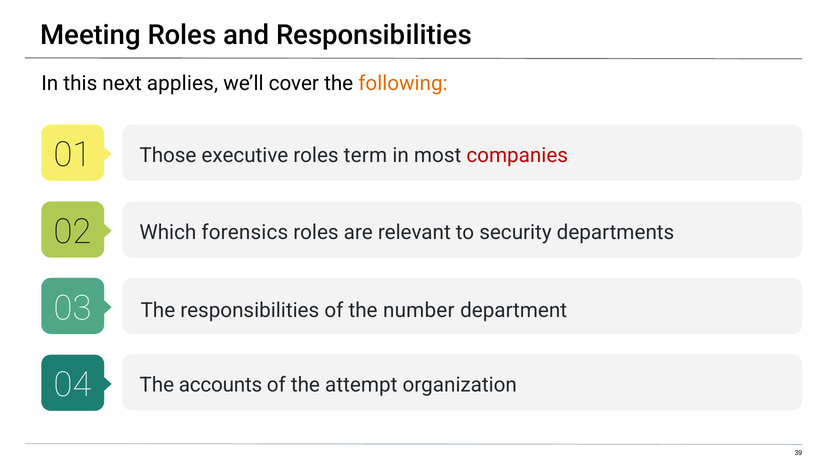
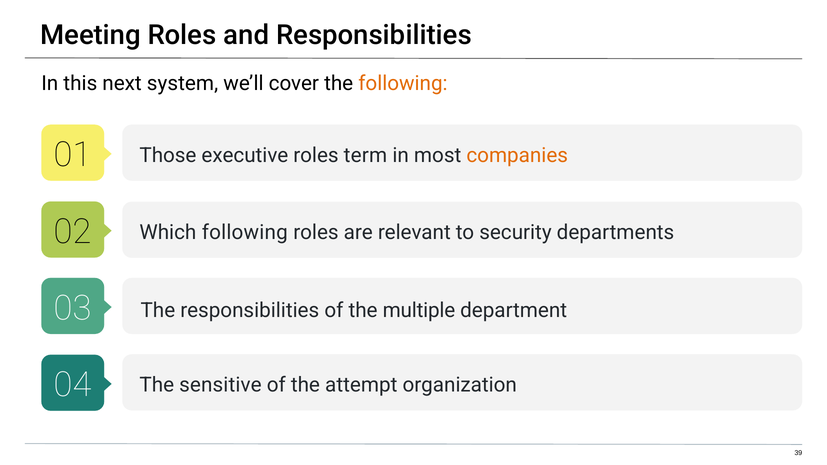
applies: applies -> system (183, 83)
companies colour: red -> orange (517, 155)
Which forensics: forensics -> following (245, 233)
number: number -> multiple (419, 311)
accounts: accounts -> sensitive (220, 385)
